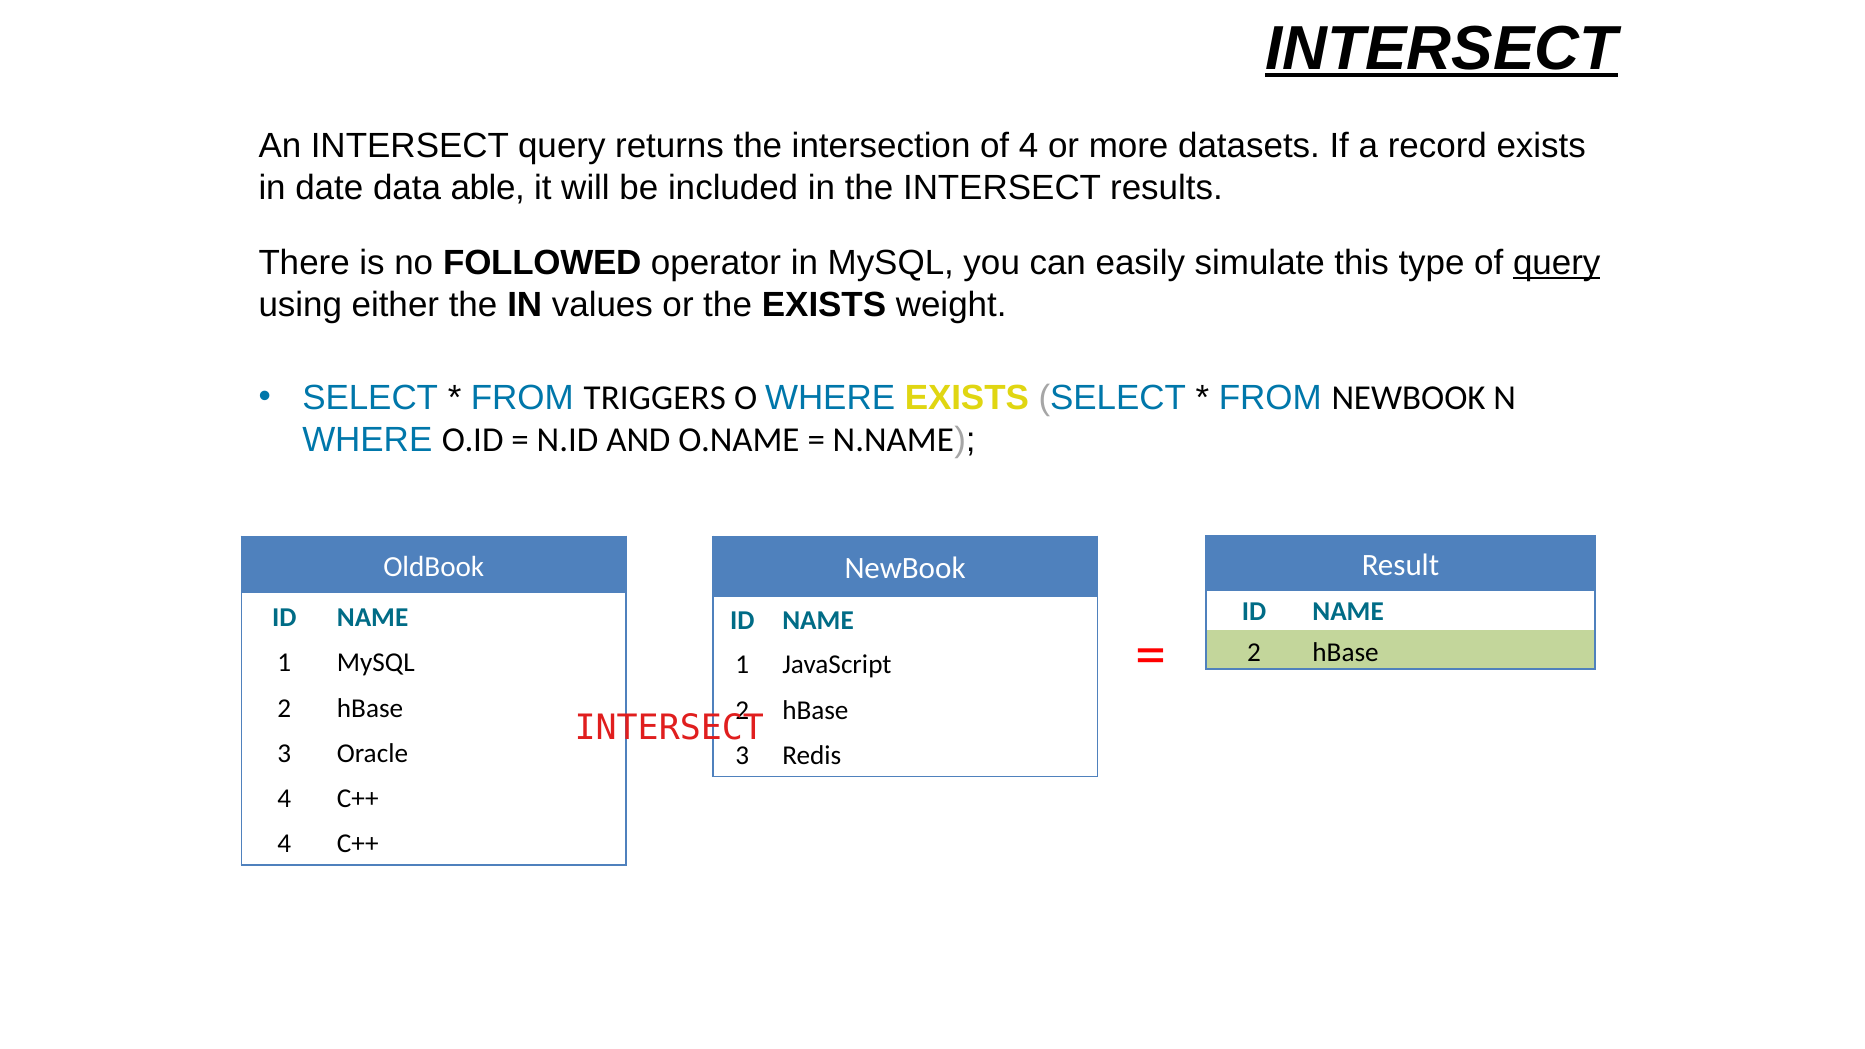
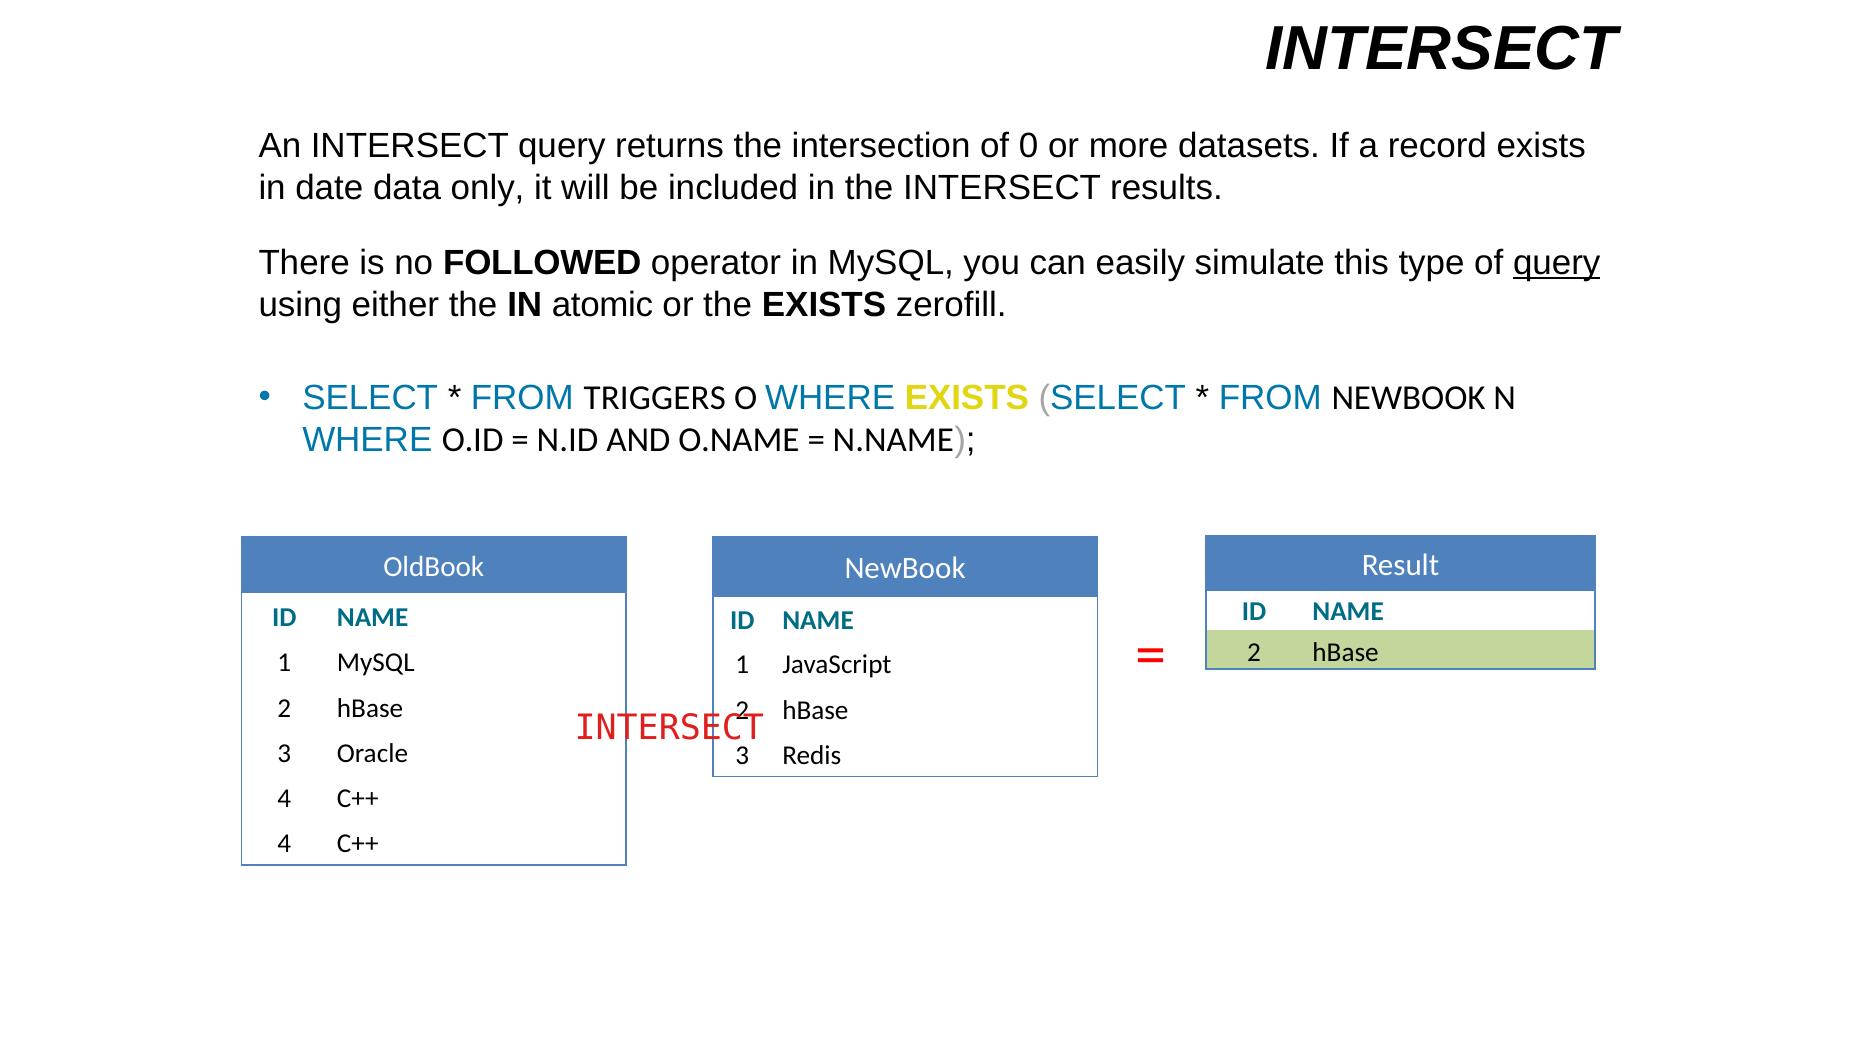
INTERSECT underline: present -> none (1441, 49)
of 4: 4 -> 0 (1029, 146)
able: able -> only (488, 188)
values: values -> atomic (603, 305)
weight: weight -> zerofill (951, 305)
